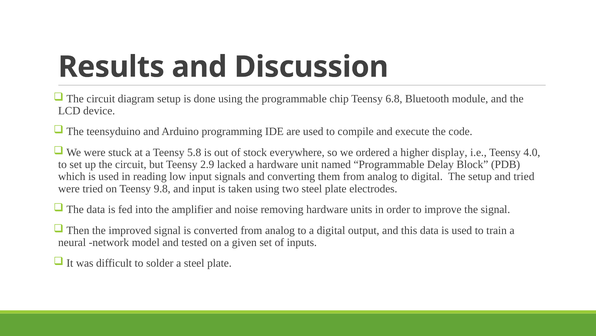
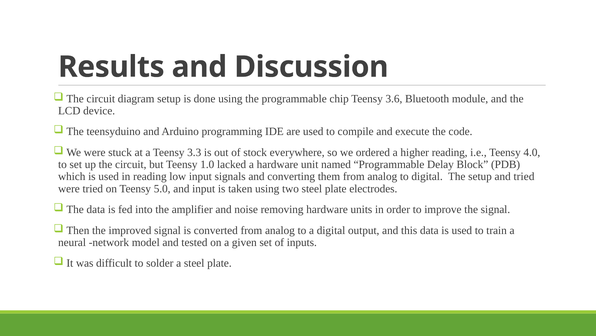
6.8: 6.8 -> 3.6 (394, 98)
5.8: 5.8 -> 3.3 (194, 152)
higher display: display -> reading (450, 152)
2.9: 2.9 -> 1.0 (207, 164)
9.8: 9.8 -> 5.0 (162, 188)
